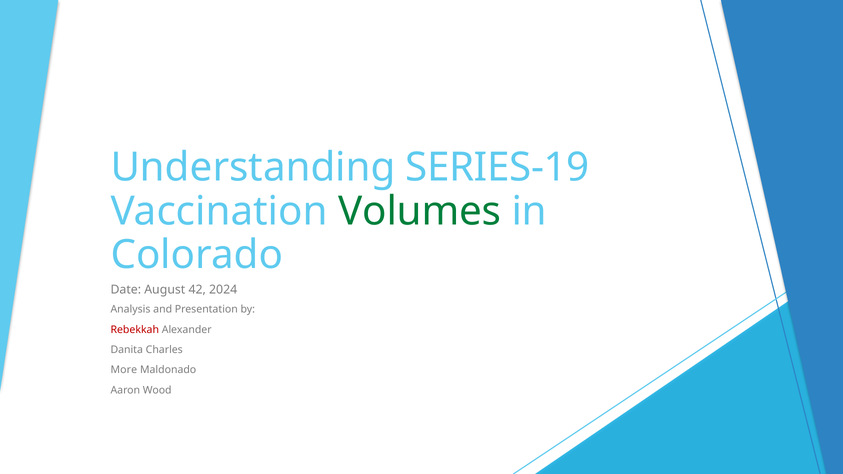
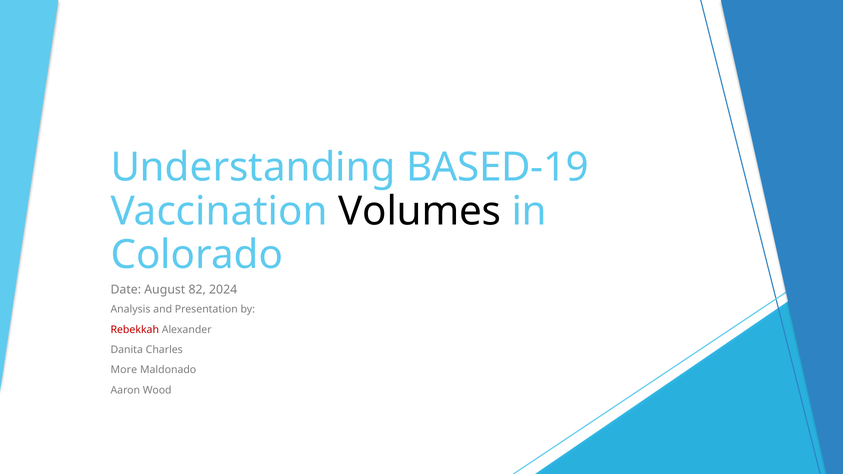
SERIES-19: SERIES-19 -> BASED-19 (497, 168)
Volumes colour: green -> black (420, 211)
42: 42 -> 82 (197, 290)
